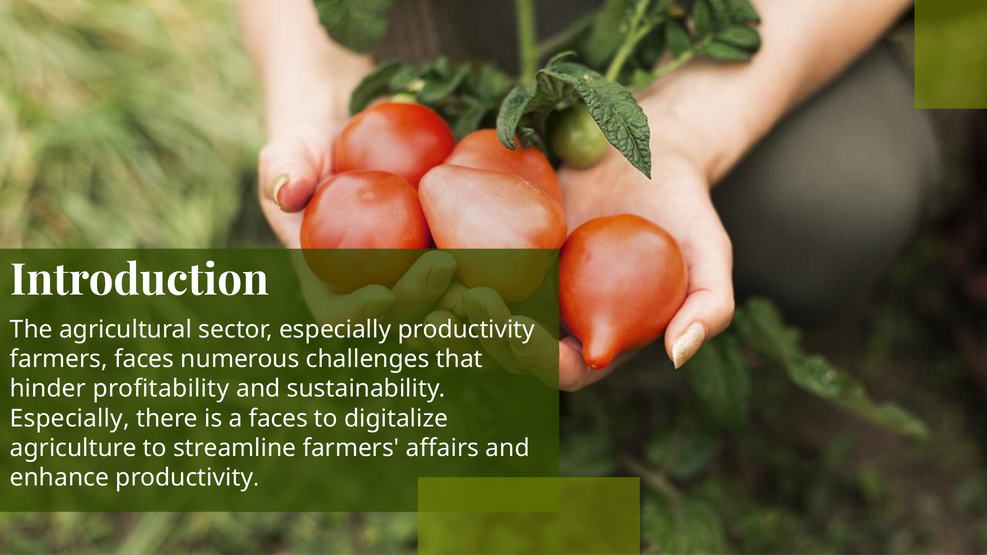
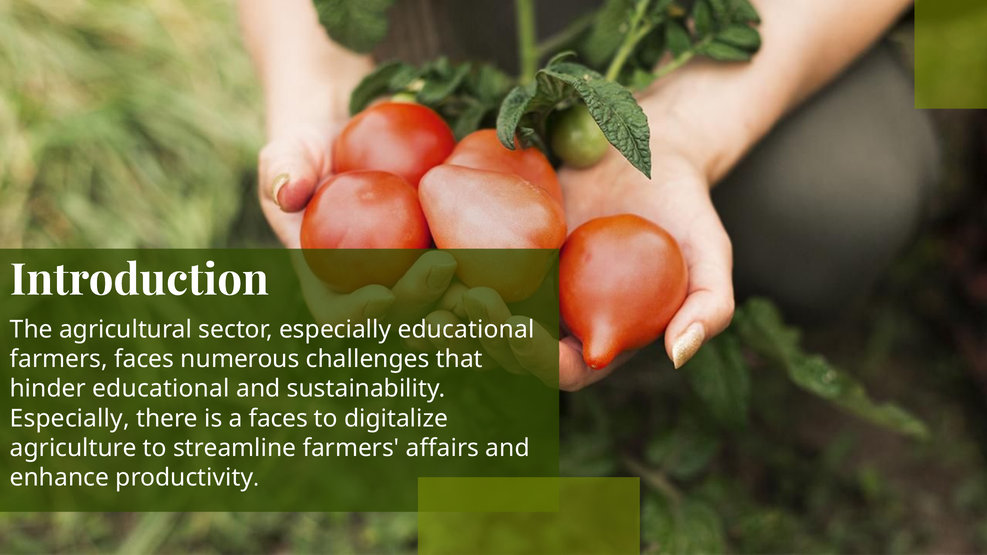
especially productivity: productivity -> educational (466, 330)
hinder profitability: profitability -> educational (161, 389)
